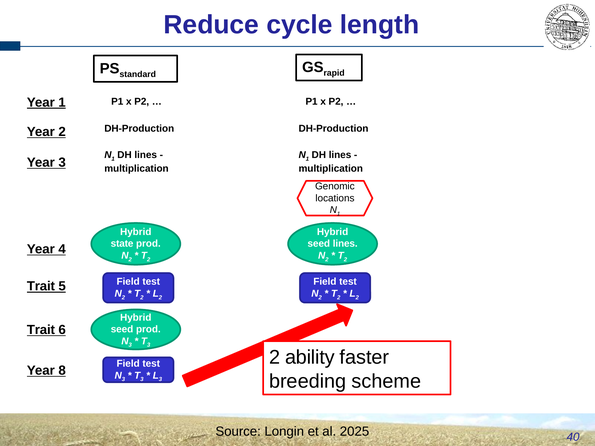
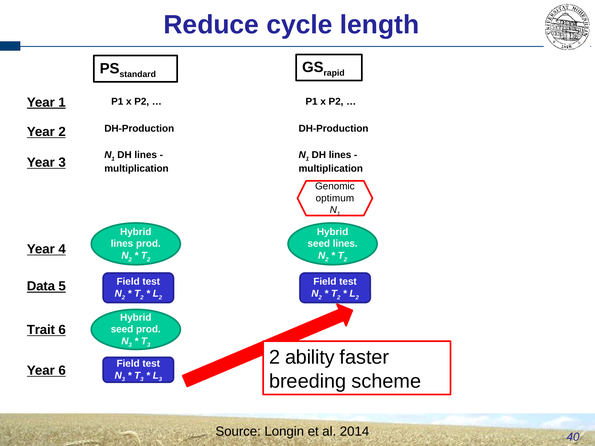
locations: locations -> optimum (335, 198)
state: state -> lines (122, 244)
Trait: Trait -> Data (41, 286)
Year 8: 8 -> 6 (62, 371)
2025: 2025 -> 2014 (355, 432)
